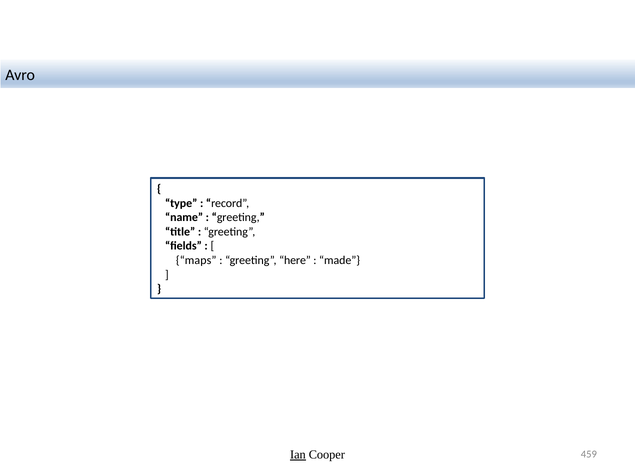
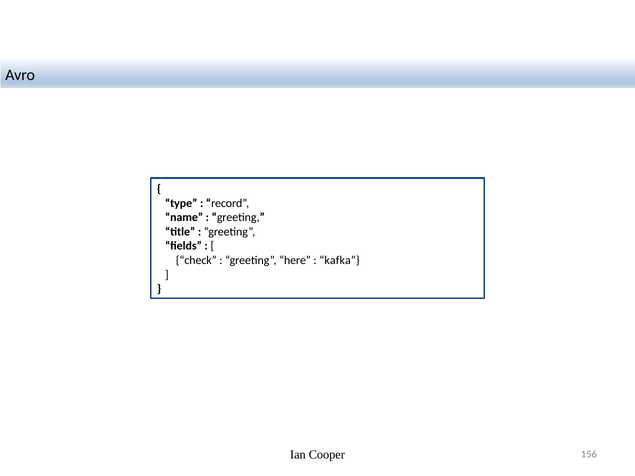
maps: maps -> check (196, 260)
made: made -> kafka (340, 260)
Ian underline: present -> none (298, 455)
459: 459 -> 156 (589, 455)
